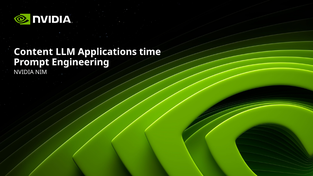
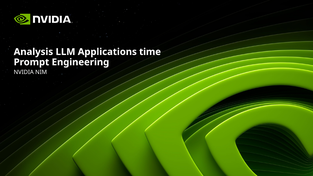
Content: Content -> Analysis (33, 52)
